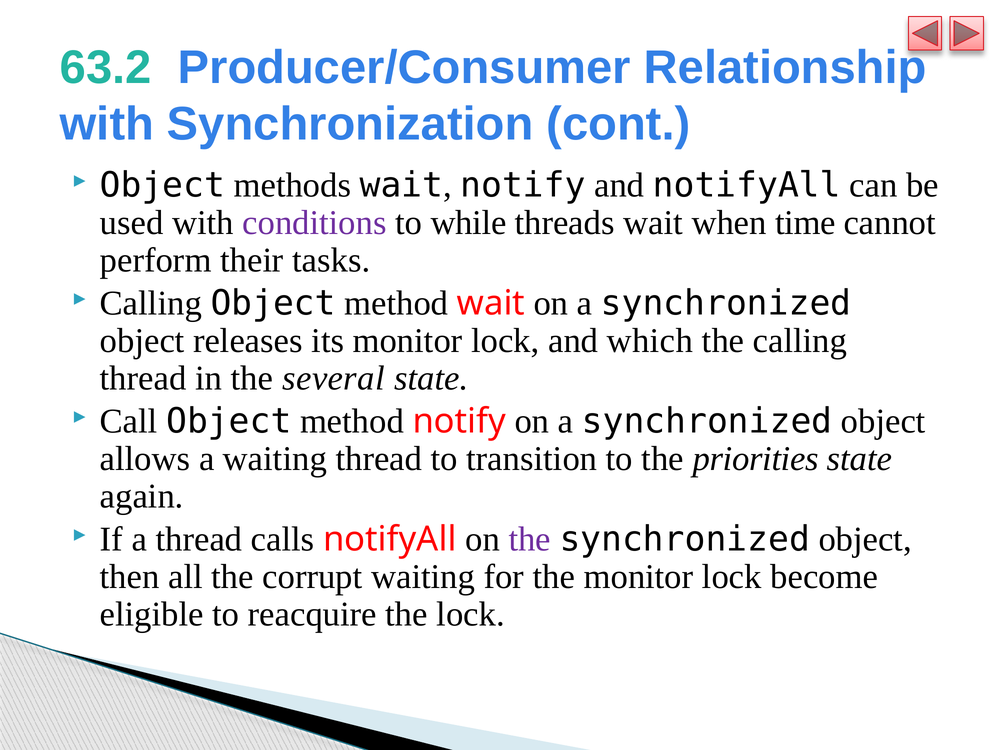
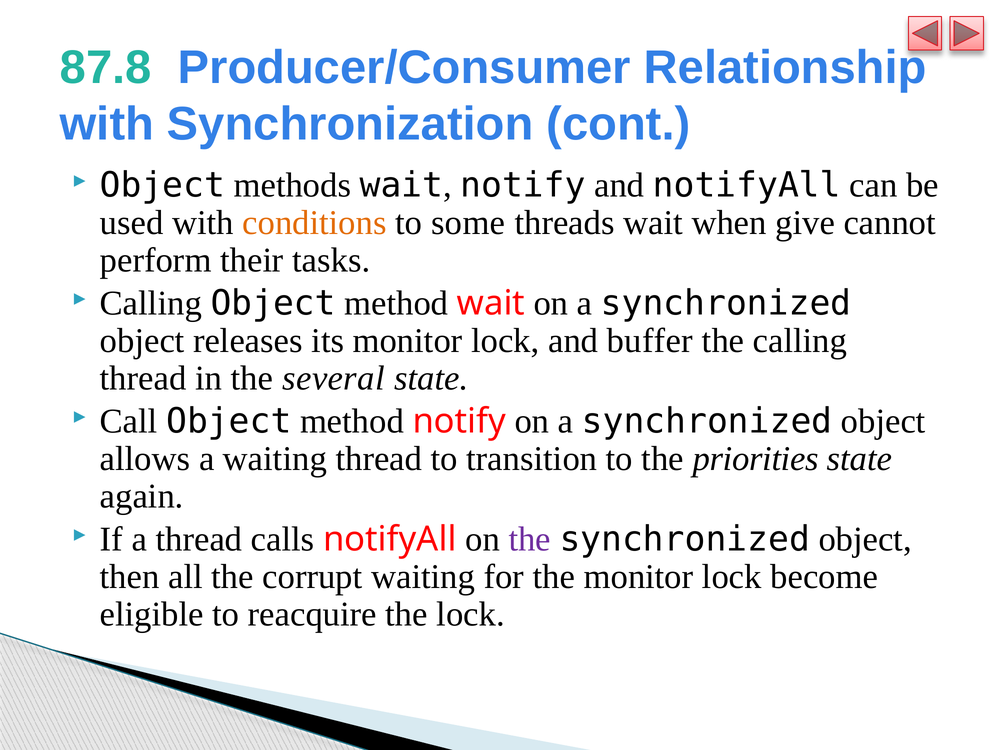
63.2: 63.2 -> 87.8 (106, 67)
conditions colour: purple -> orange (314, 223)
while: while -> some (468, 223)
time: time -> give (805, 223)
which: which -> buffer (650, 341)
